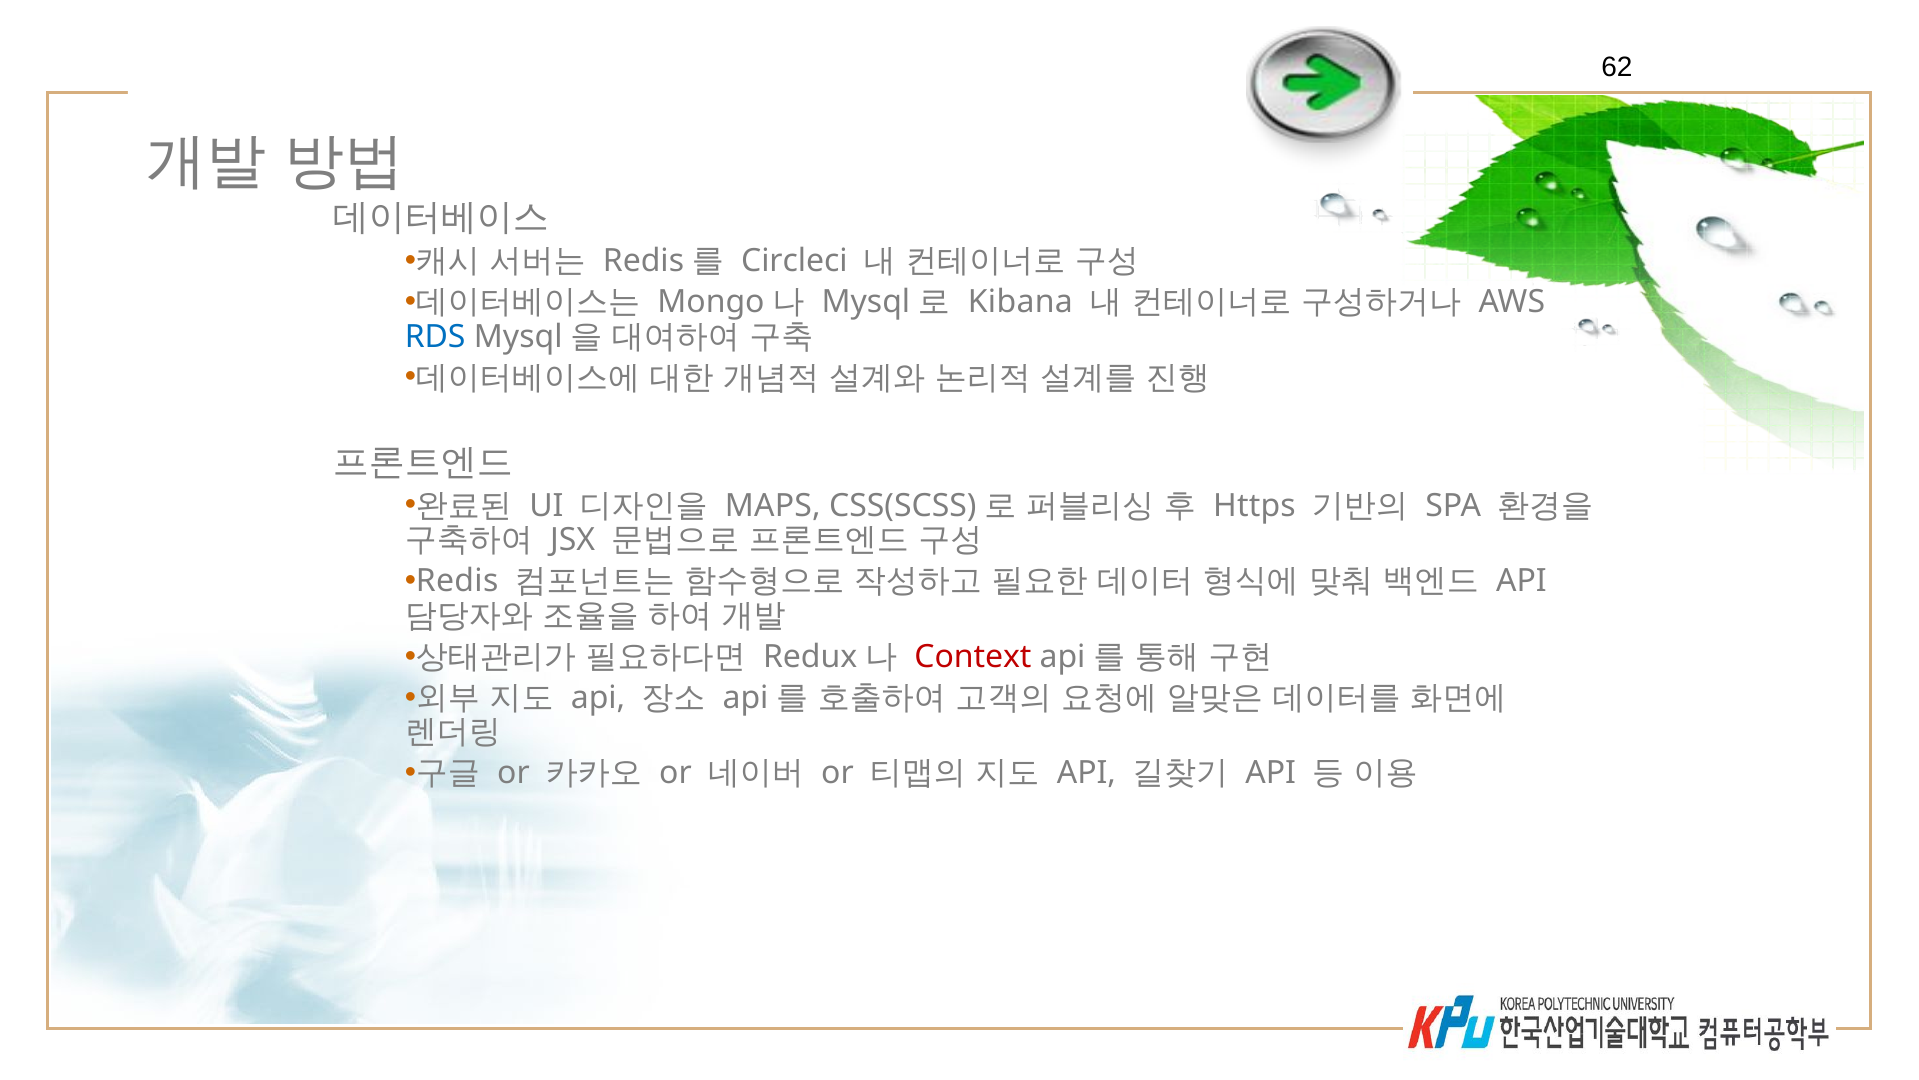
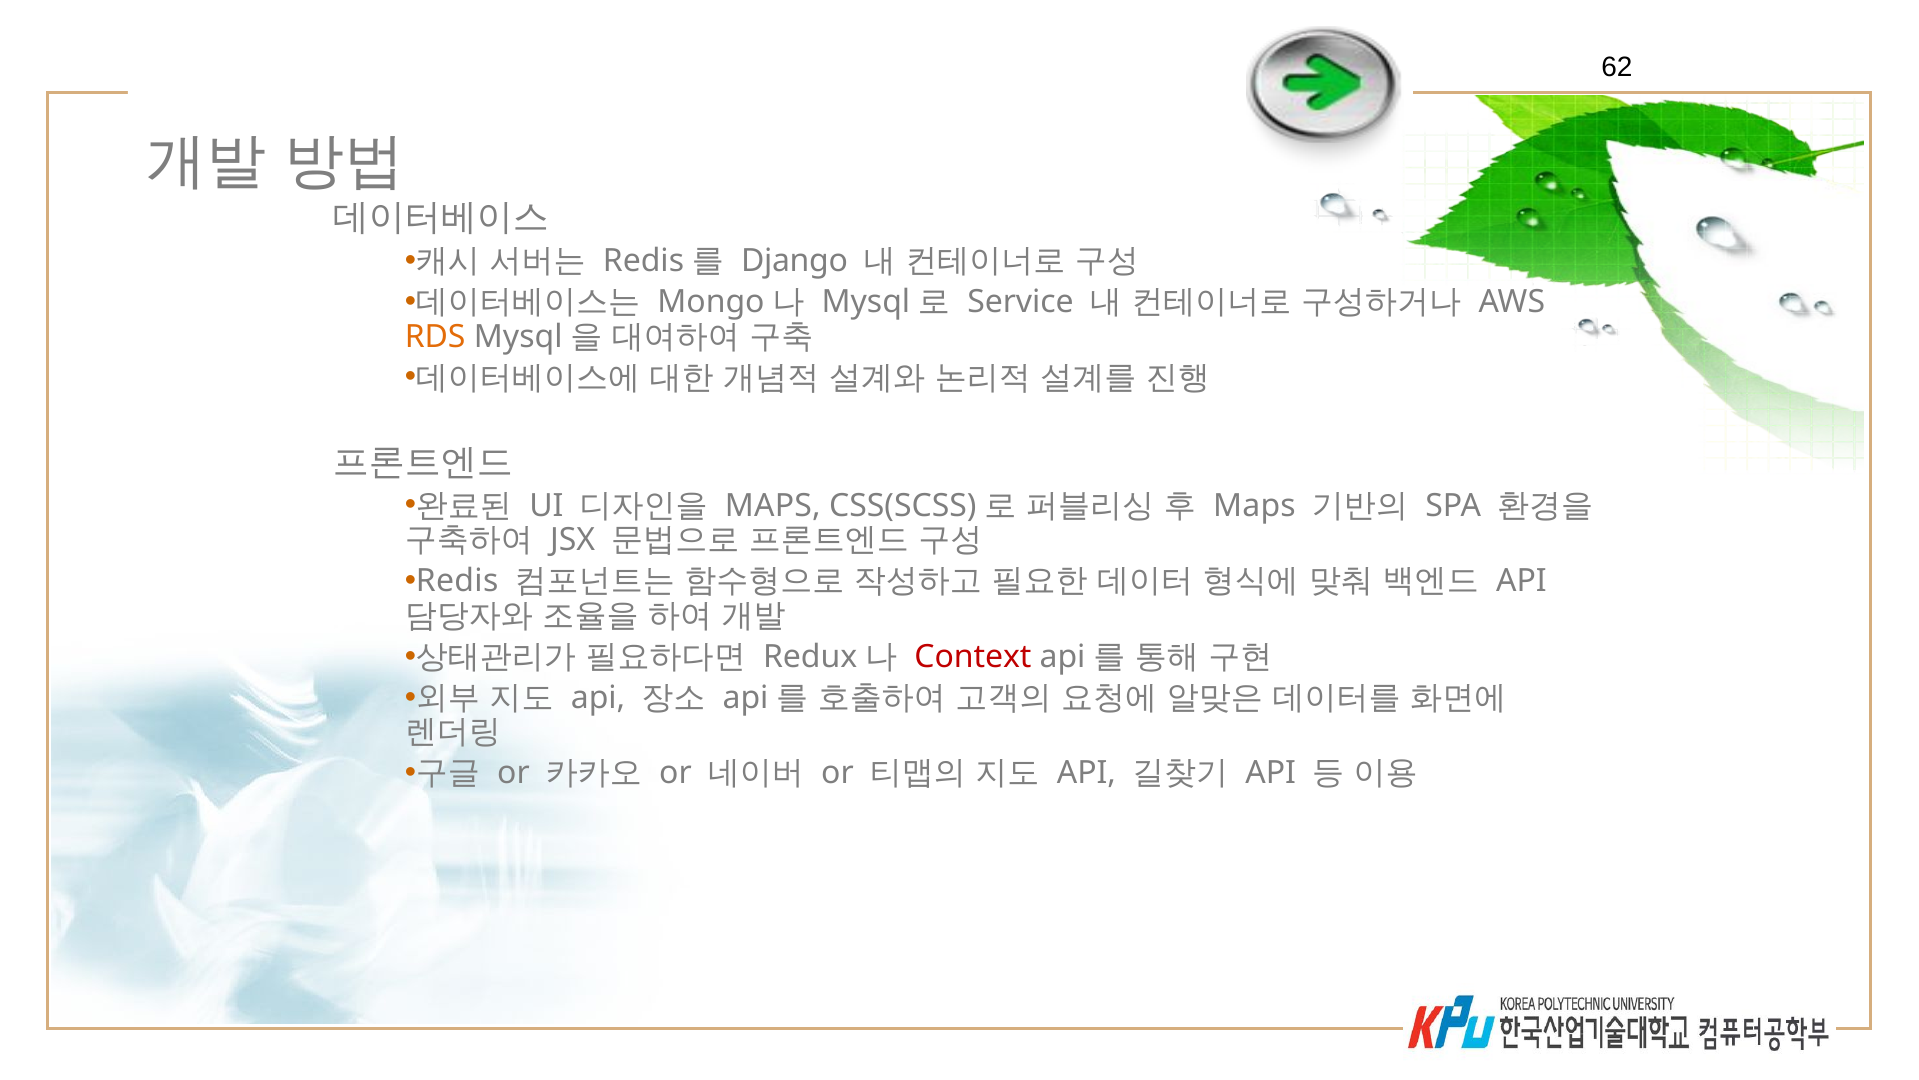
Circleci: Circleci -> Django (794, 261)
Kibana: Kibana -> Service (1020, 302)
RDS colour: blue -> orange (435, 336)
Https: Https -> Maps (1254, 505)
